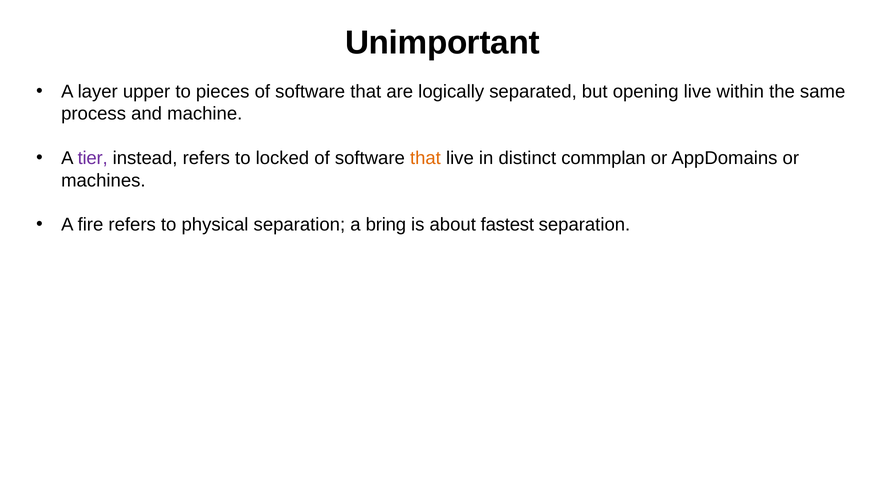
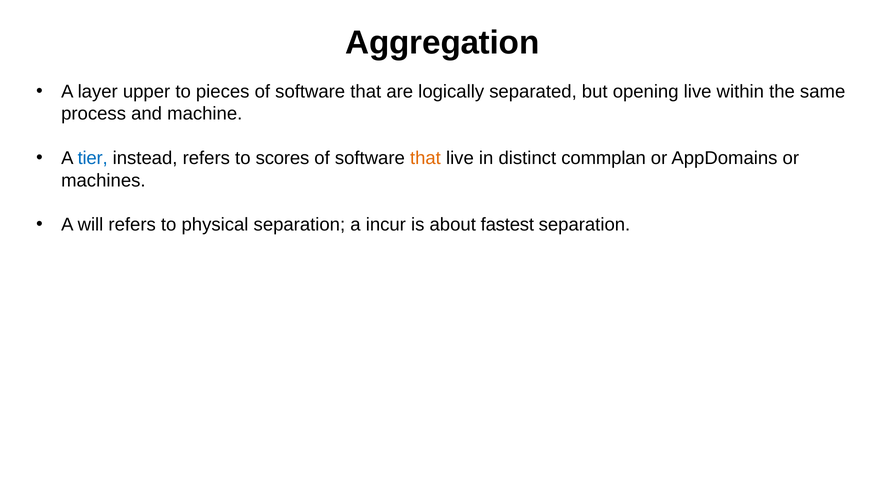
Unimportant: Unimportant -> Aggregation (442, 43)
tier colour: purple -> blue (93, 158)
locked: locked -> scores (282, 158)
fire: fire -> will (90, 225)
bring: bring -> incur (386, 225)
